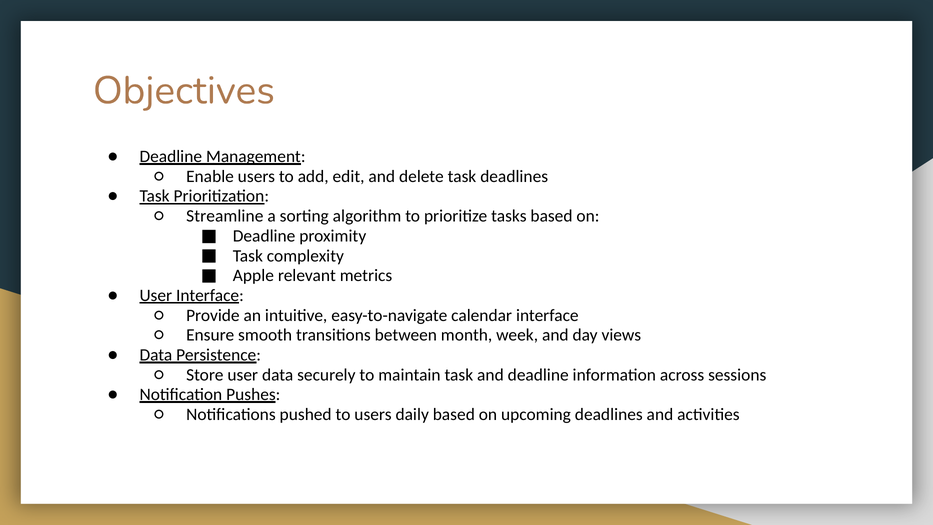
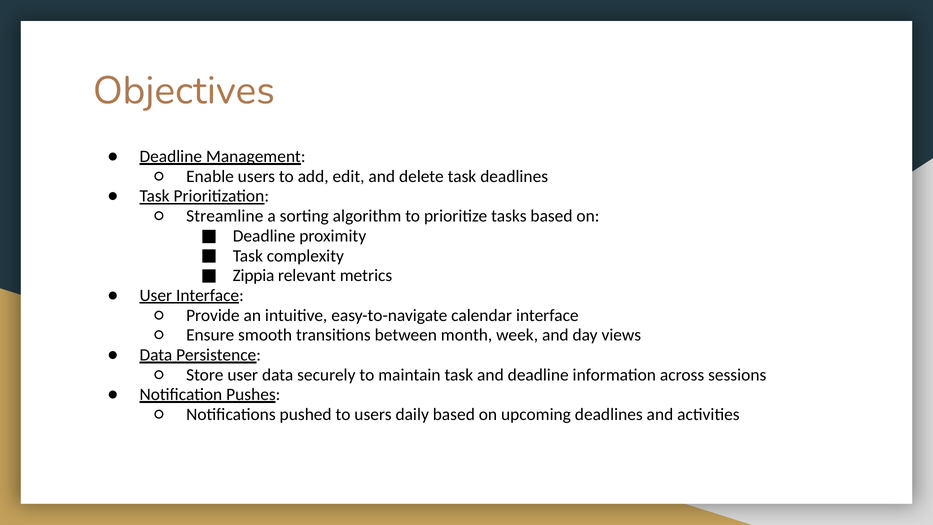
Apple: Apple -> Zippia (254, 276)
